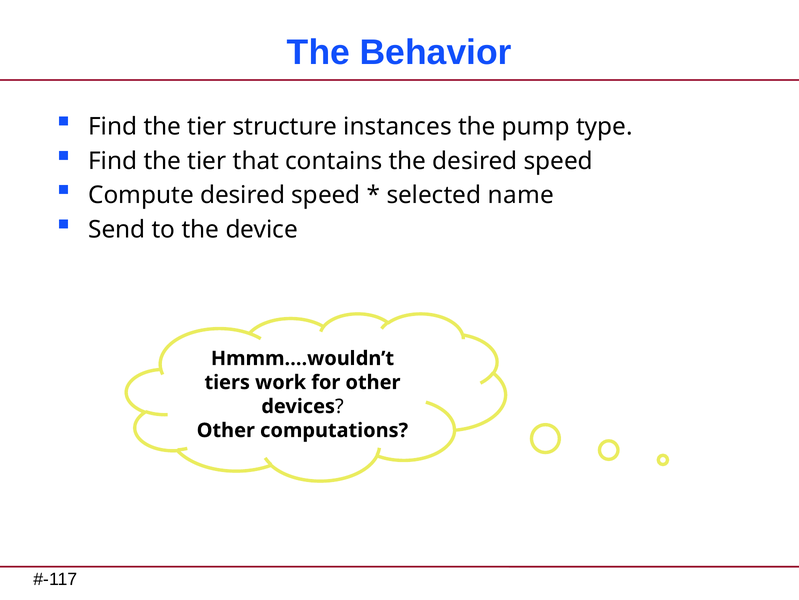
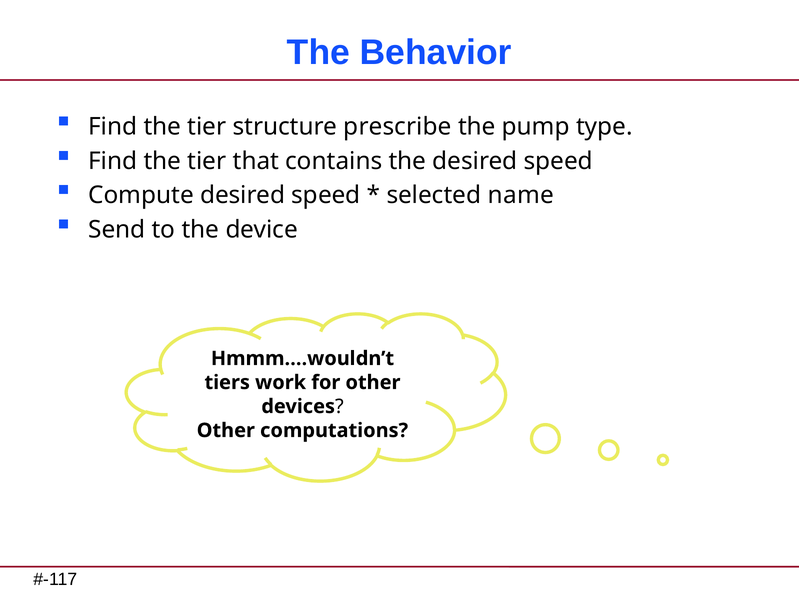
instances: instances -> prescribe (398, 127)
